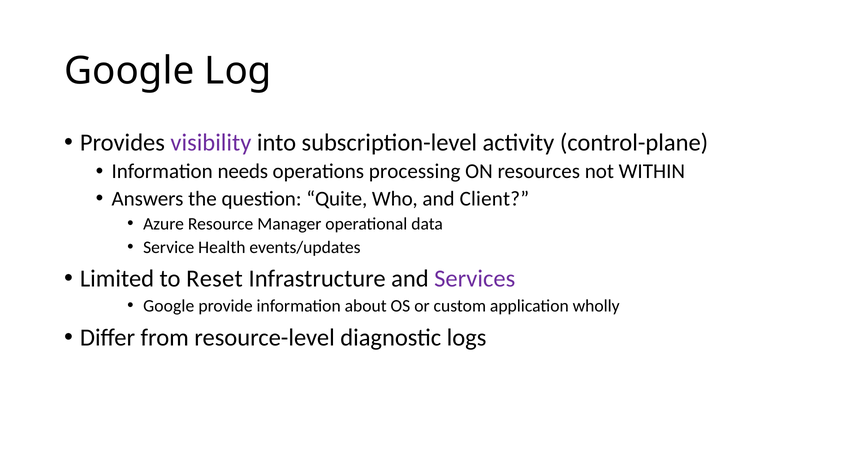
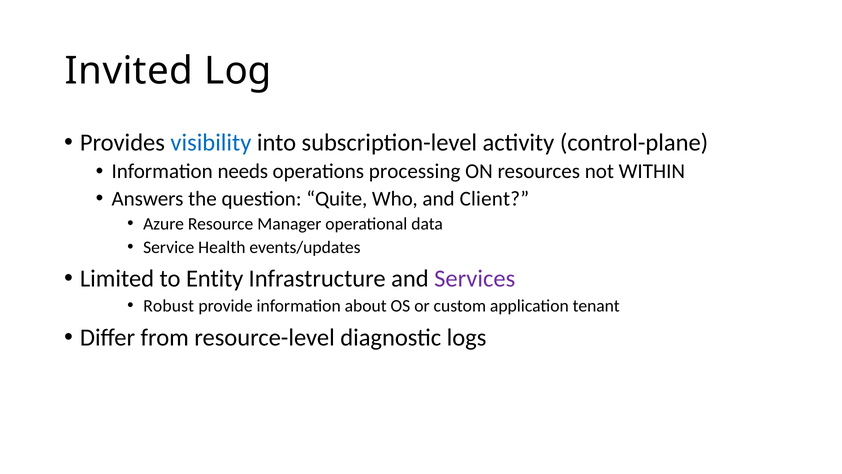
Google: Google -> Invited (129, 71)
visibility colour: purple -> blue (211, 142)
Reset: Reset -> Entity (215, 279)
Google: Google -> Robust (169, 306)
wholly: wholly -> tenant (596, 306)
